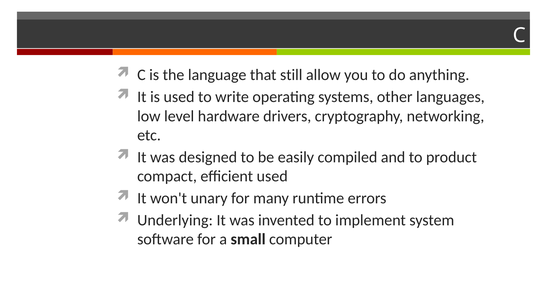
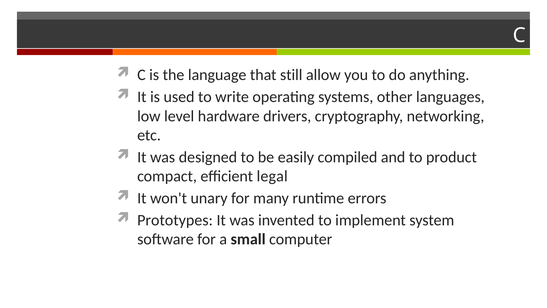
efficient used: used -> legal (272, 176)
Underlying: Underlying -> Prototypes (175, 220)
